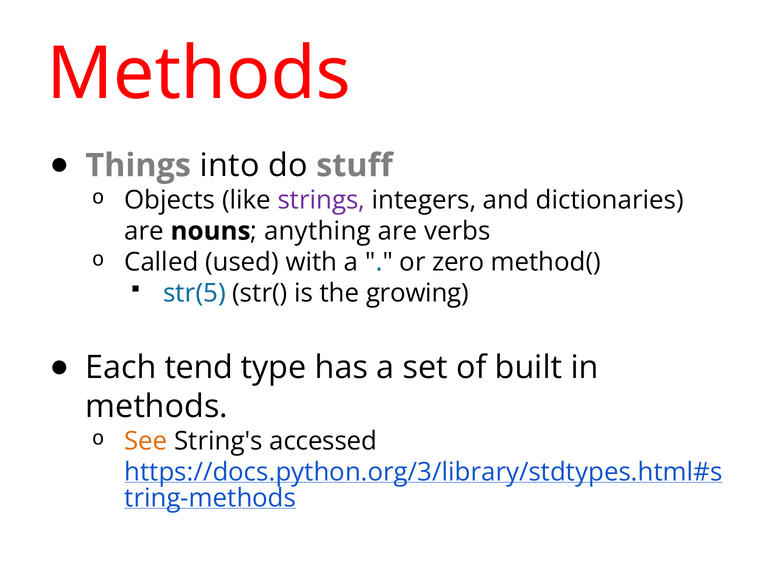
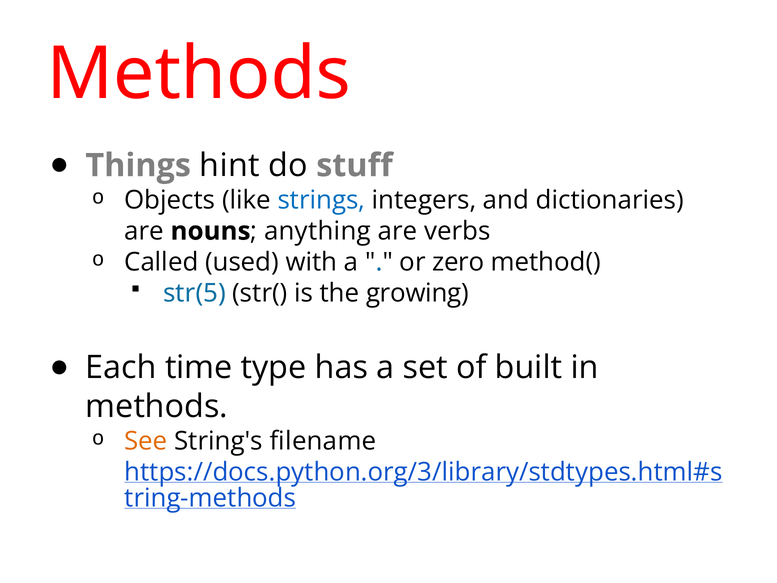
into: into -> hint (230, 165)
strings colour: purple -> blue (321, 200)
tend: tend -> time (199, 367)
accessed: accessed -> filename (323, 441)
